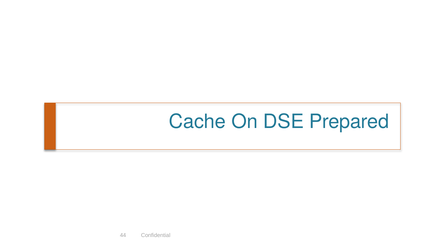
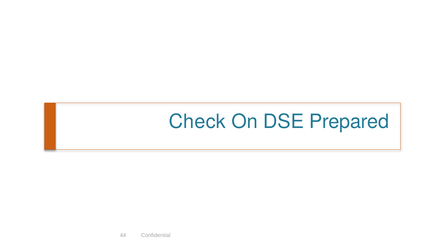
Cache: Cache -> Check (197, 122)
